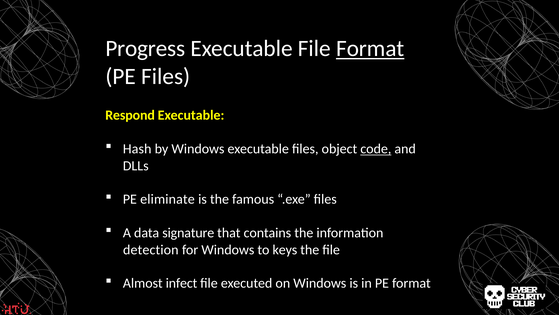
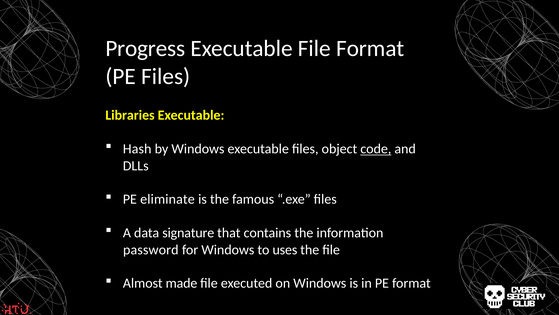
Format underline: present -> none (370, 48)
Respond: Respond -> Libraries (130, 115)
detection: detection -> password (151, 249)
keys: keys -> uses (285, 249)
infect: infect -> made (181, 283)
